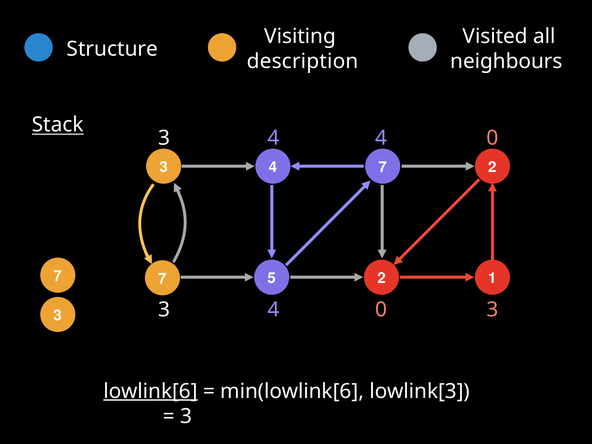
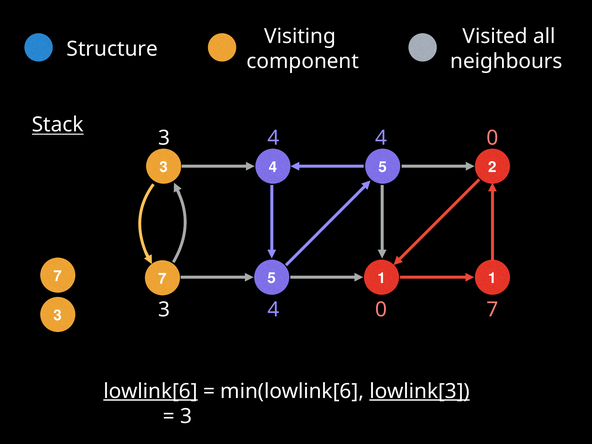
description: description -> component (303, 61)
7: 7 -> 5 (383, 167)
7 2: 2 -> 1 (382, 278)
3: 3 -> 7 (493, 310)
lowlink[3 underline: none -> present (420, 391)
